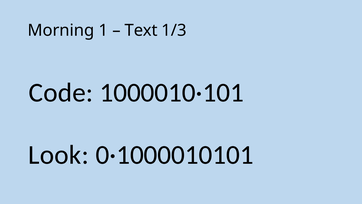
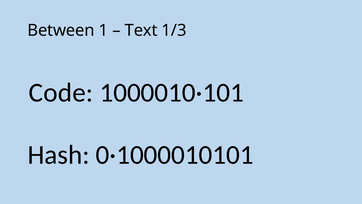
Morning: Morning -> Between (61, 30)
Look: Look -> Hash (59, 155)
